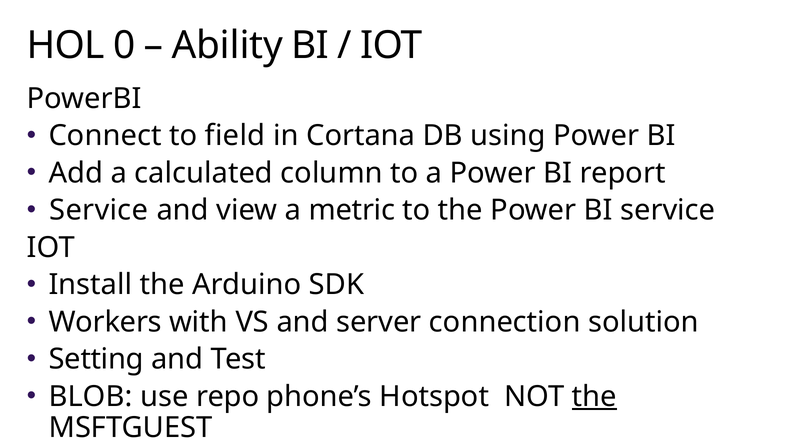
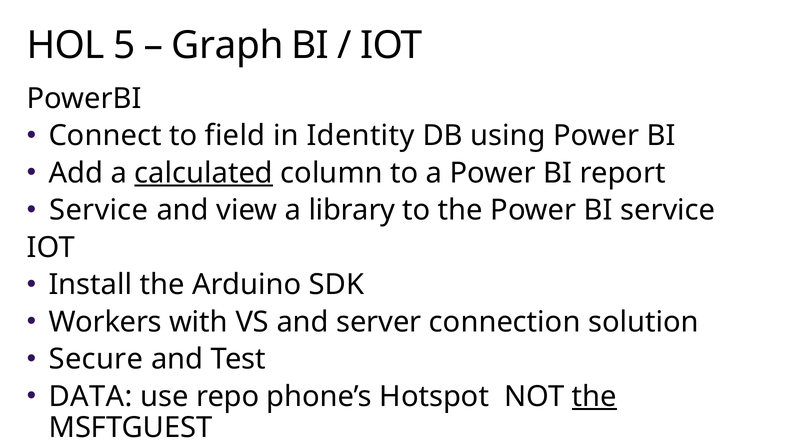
0: 0 -> 5 (124, 45)
Ability: Ability -> Graph (227, 45)
Cortana: Cortana -> Identity (361, 136)
calculated underline: none -> present (204, 173)
metric: metric -> library (352, 210)
Setting: Setting -> Secure (96, 360)
BLOB: BLOB -> DATA (91, 397)
